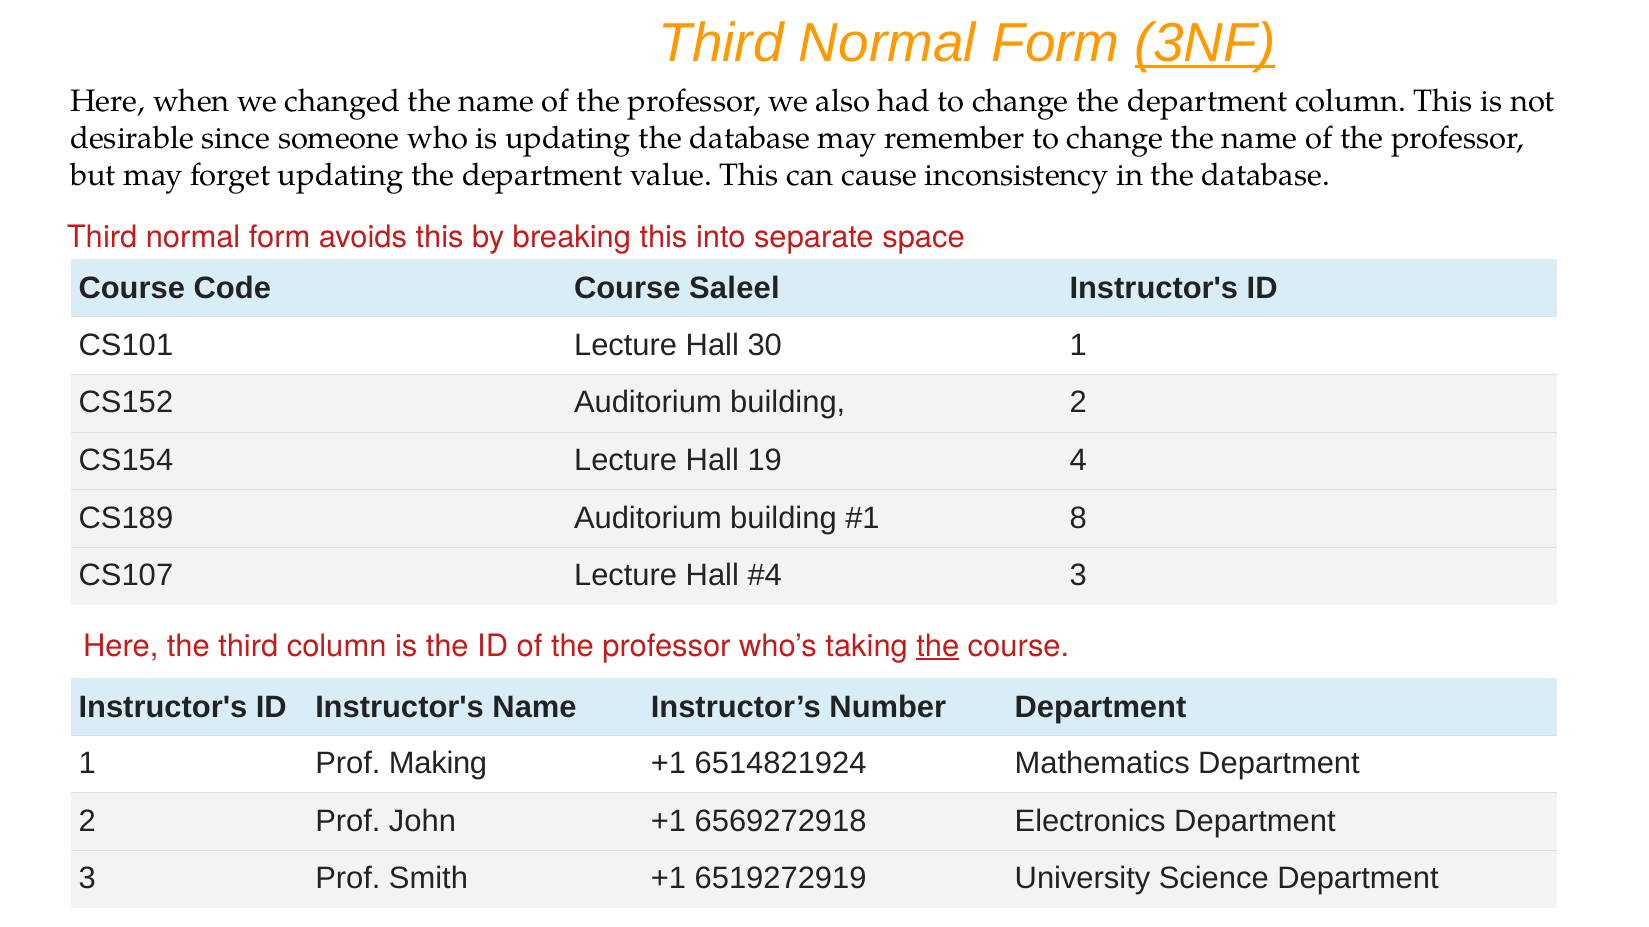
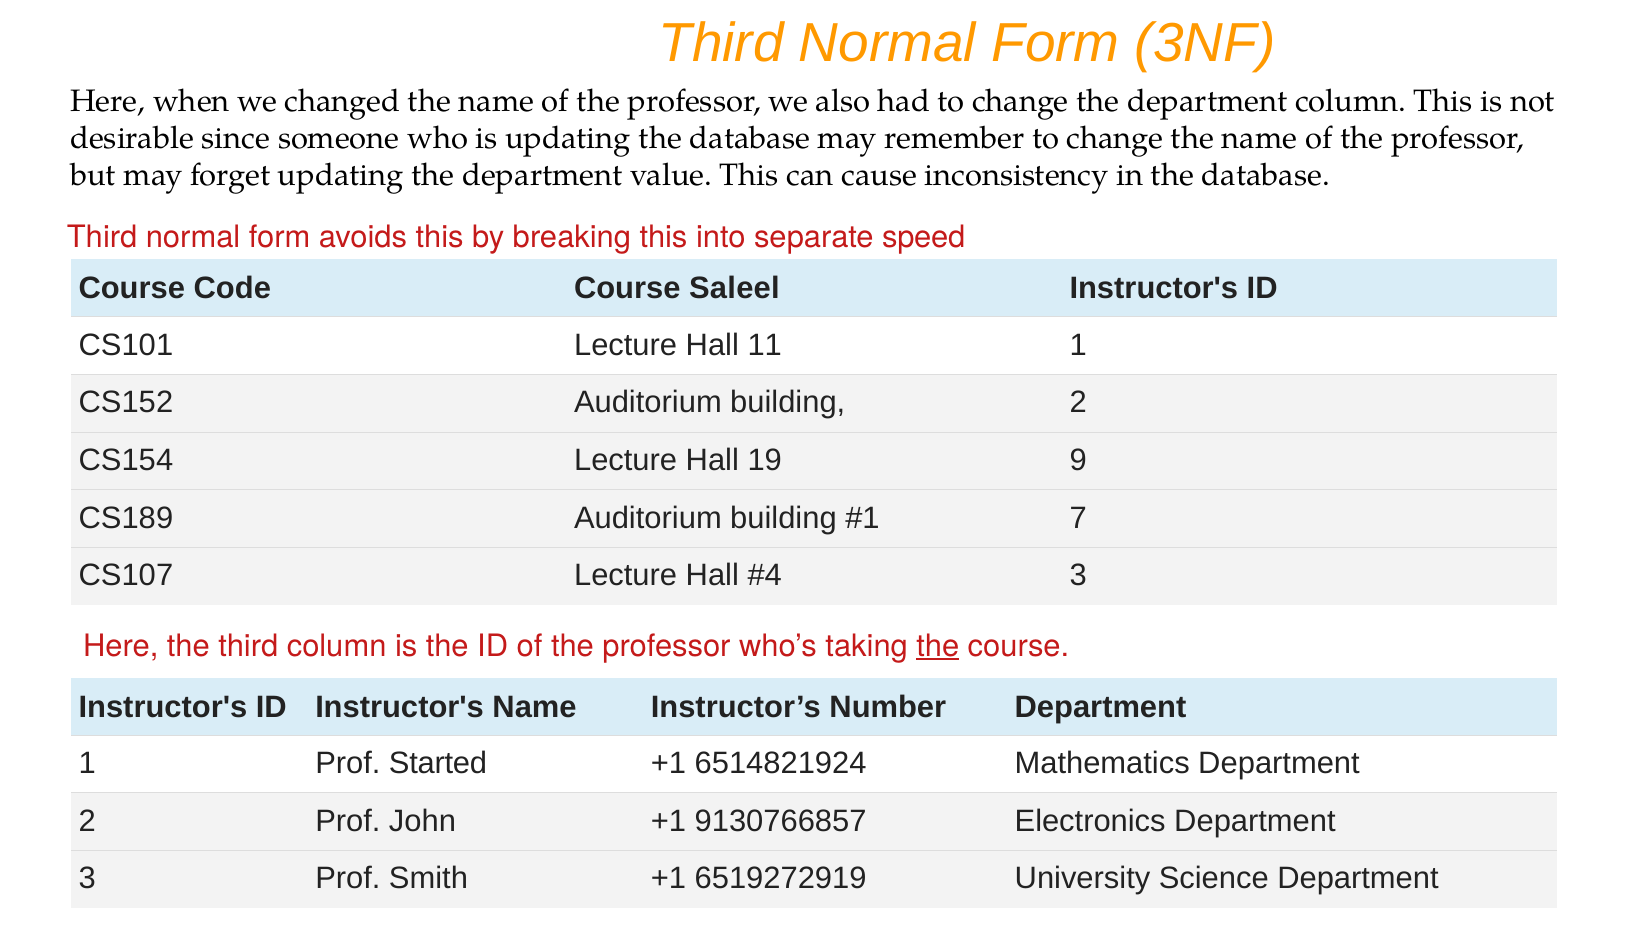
3NF underline: present -> none (1205, 43)
space: space -> speed (924, 237)
30: 30 -> 11 (765, 345)
4: 4 -> 9 (1078, 460)
8: 8 -> 7 (1078, 518)
Making: Making -> Started (438, 764)
6569272918: 6569272918 -> 9130766857 (781, 822)
